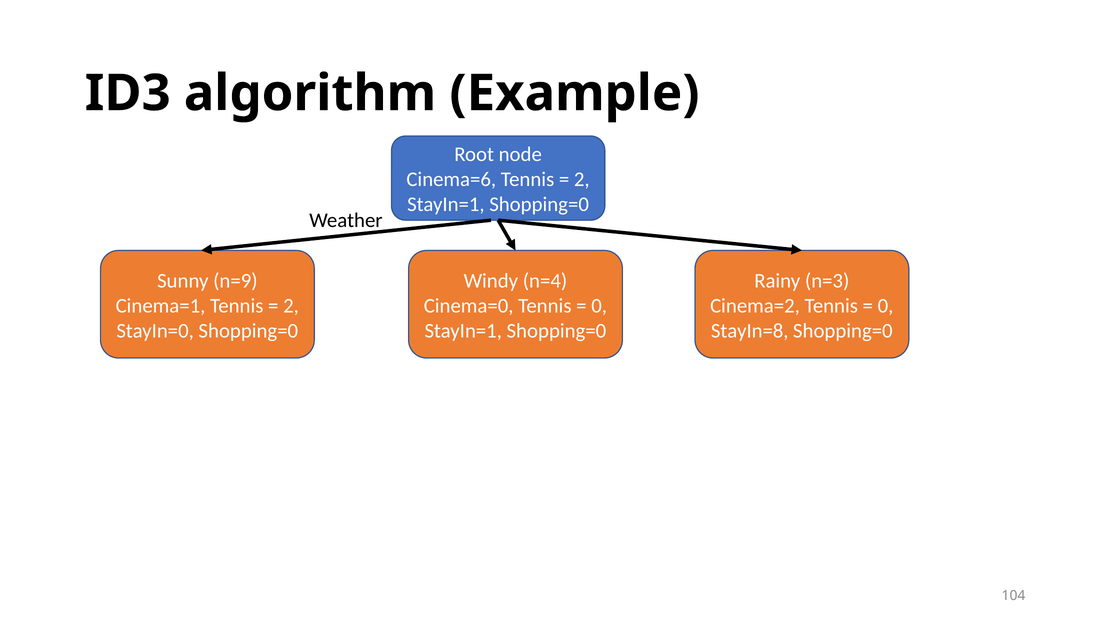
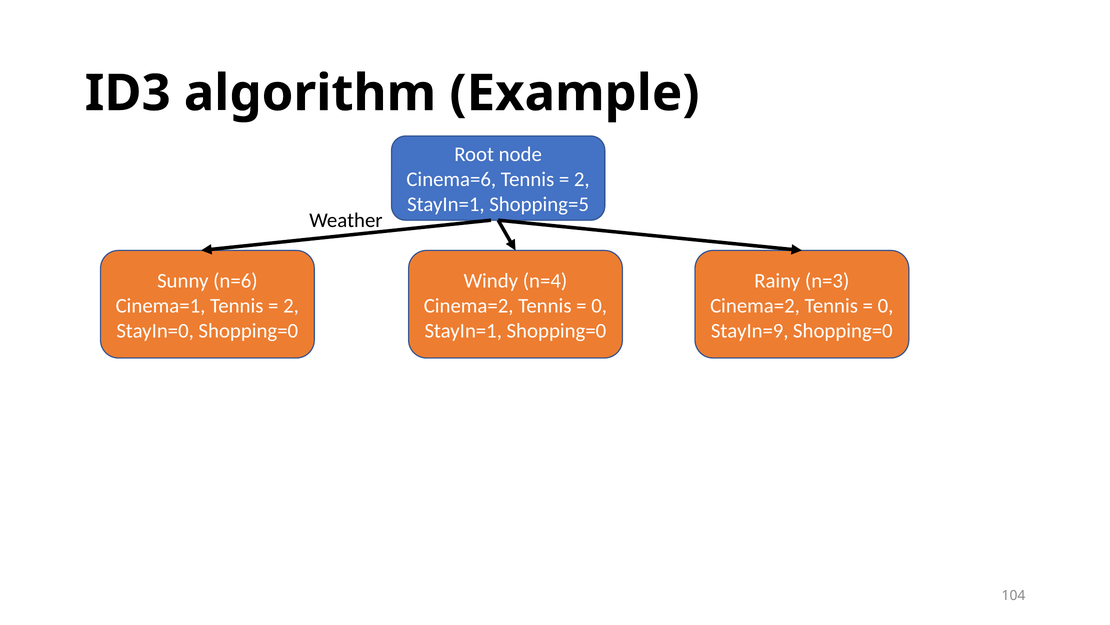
Shopping=0: Shopping=0 -> Shopping=5 (539, 204)
n=9: n=9 -> n=6 (235, 280)
Cinema=0: Cinema=0 -> Cinema=2 (469, 305)
StayIn=8: StayIn=8 -> StayIn=9 (750, 330)
